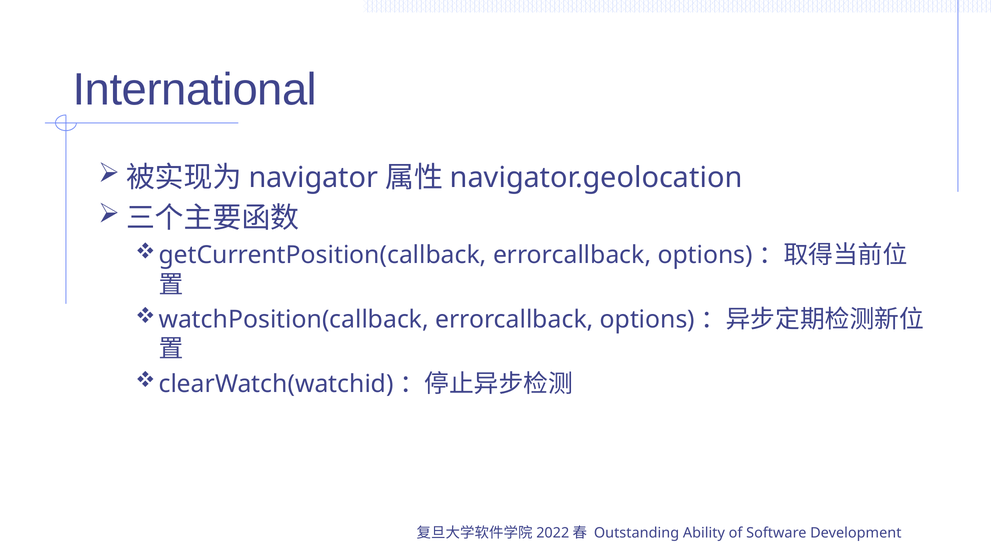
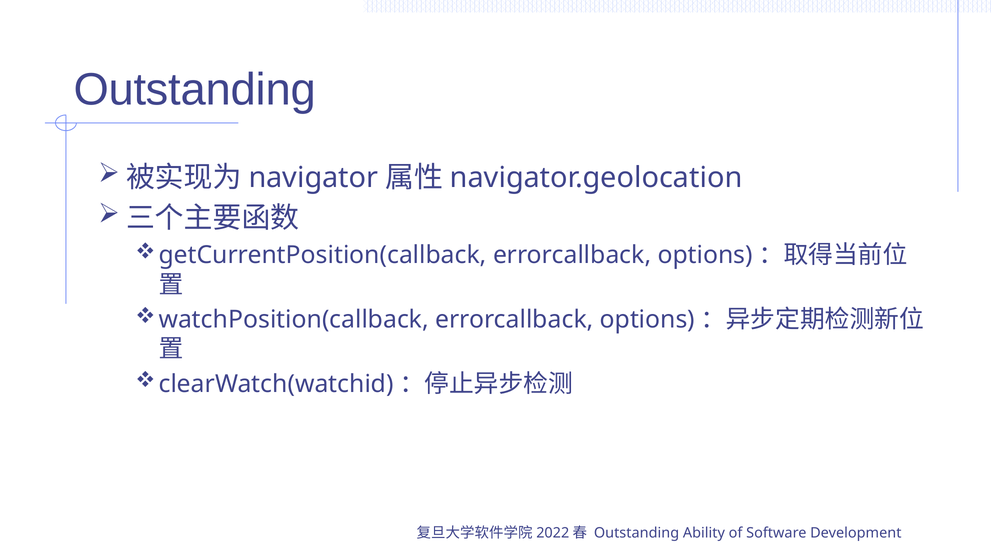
International: International -> Outstanding (195, 90)
